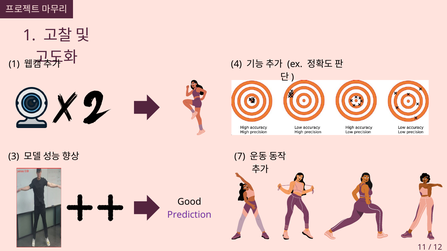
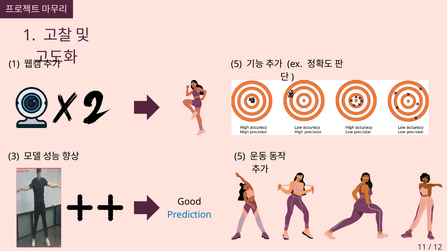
4: 4 -> 5 (236, 64)
7: 7 -> 5 (240, 157)
Prediction colour: purple -> blue (189, 215)
